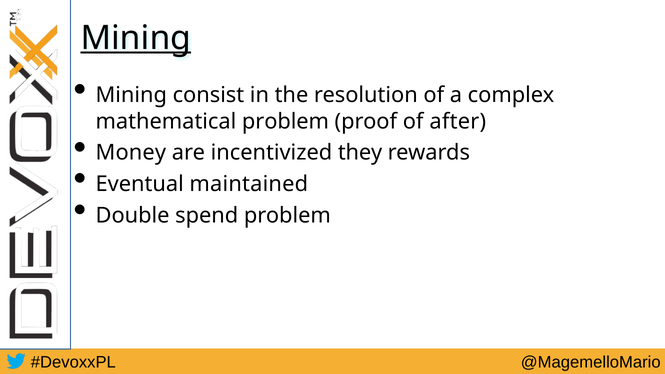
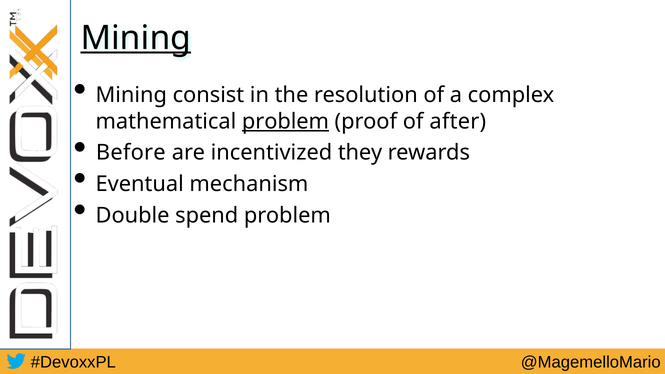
problem underline: none -> present (285, 121)
Money: Money -> Before (131, 153)
maintained: maintained -> mechanism (249, 184)
